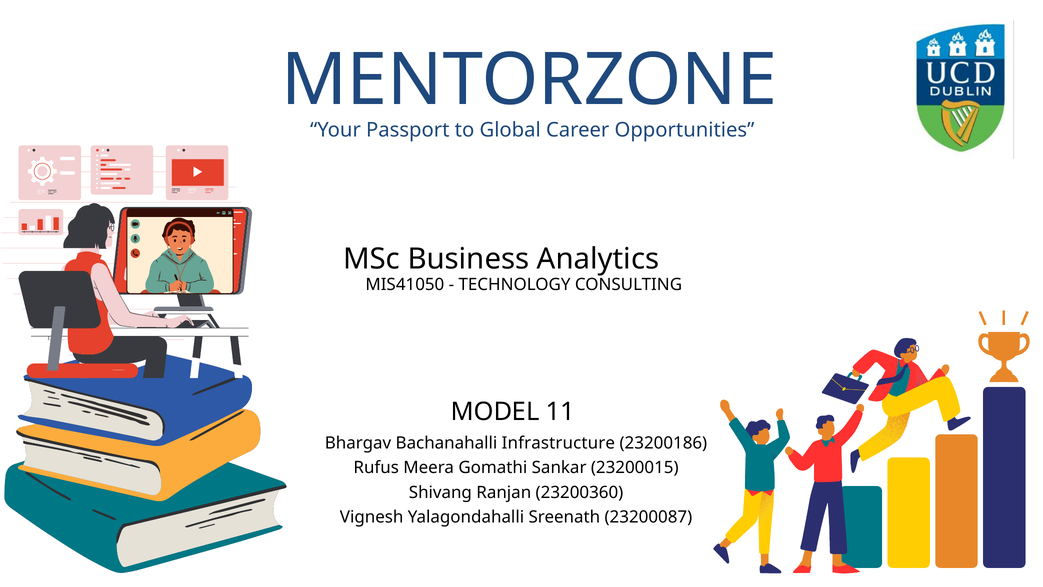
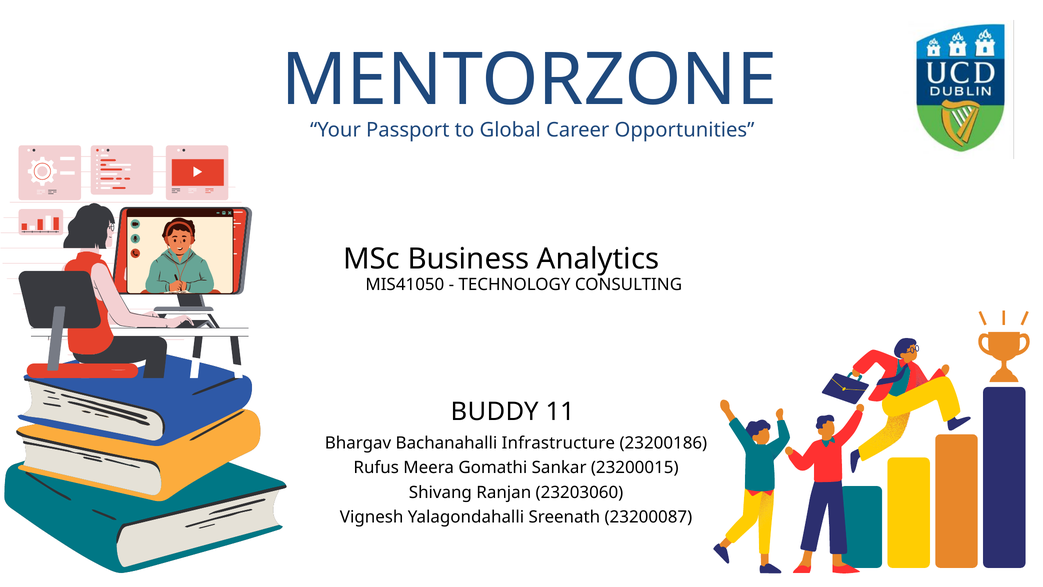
MODEL: MODEL -> BUDDY (495, 412)
23200360: 23200360 -> 23203060 (579, 492)
